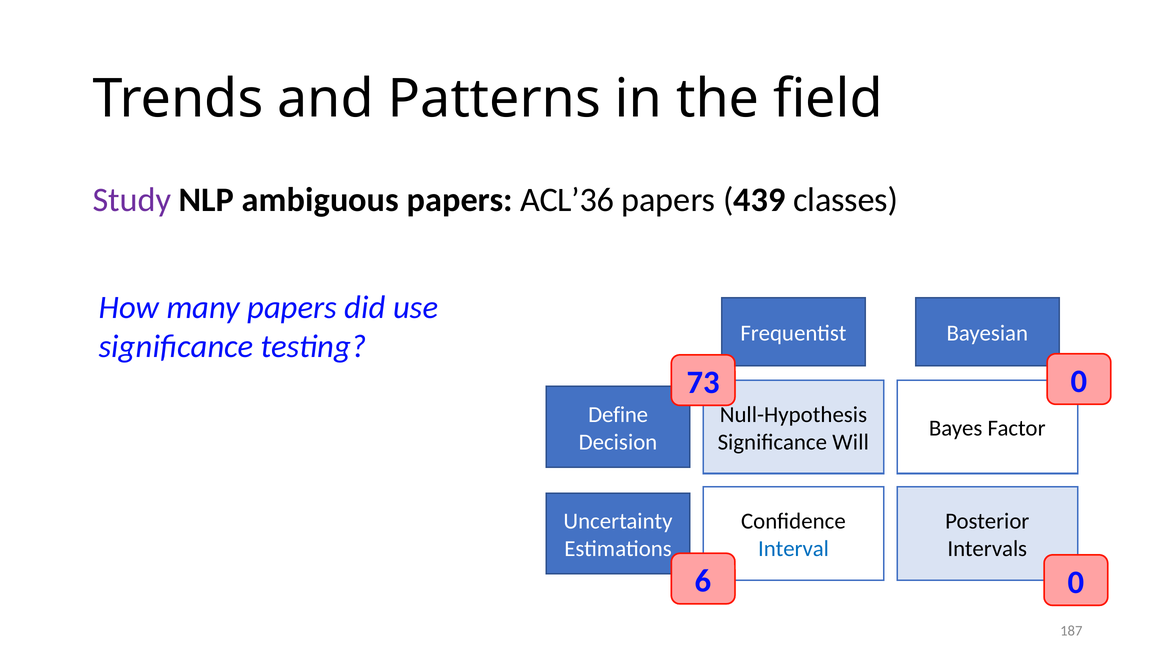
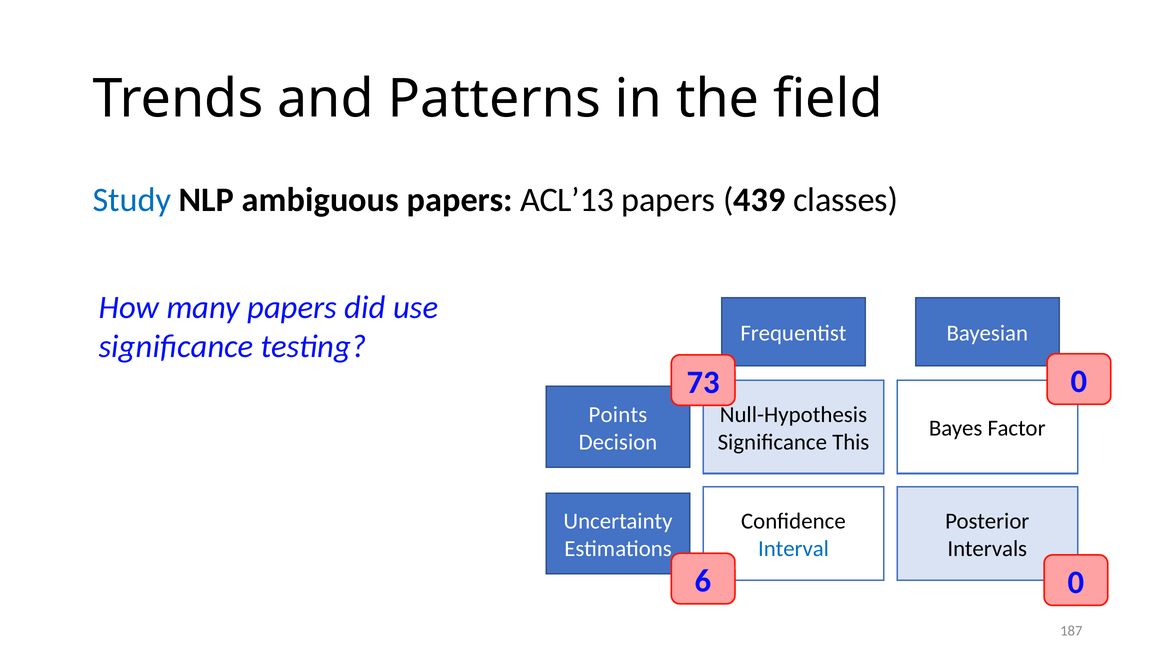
Study colour: purple -> blue (132, 200)
ACL’36: ACL’36 -> ACL’13 (567, 200)
Define: Define -> Points (618, 415)
Will: Will -> This (851, 442)
